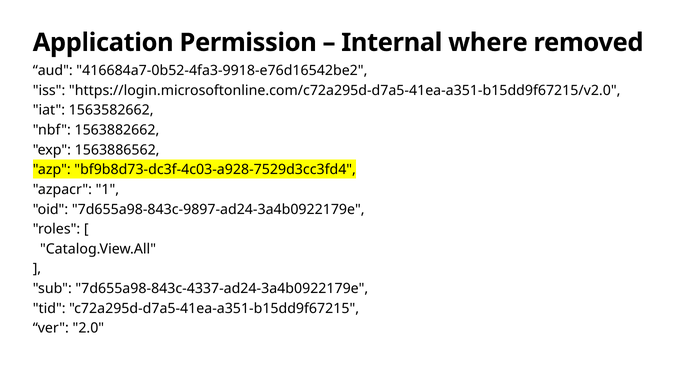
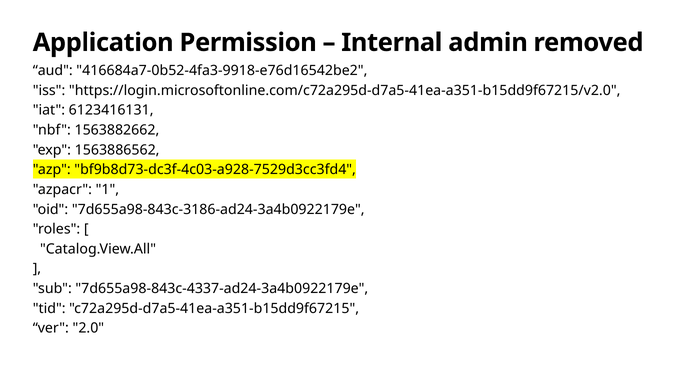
where: where -> admin (488, 43)
1563582662: 1563582662 -> 6123416131 (111, 110)
7d655a98-843c-9897-ad24-3a4b0922179e: 7d655a98-843c-9897-ad24-3a4b0922179e -> 7d655a98-843c-3186-ad24-3a4b0922179e (218, 209)
